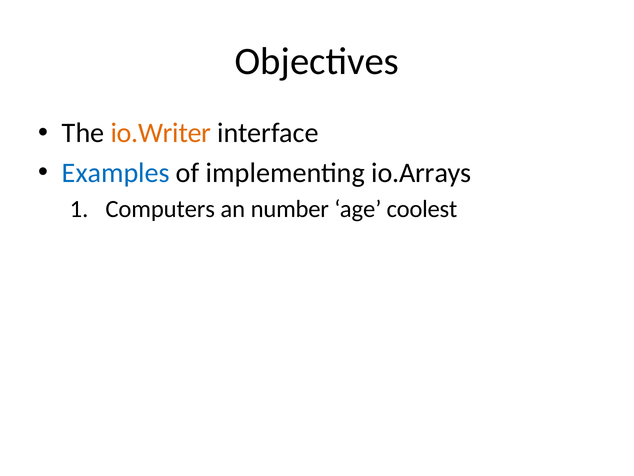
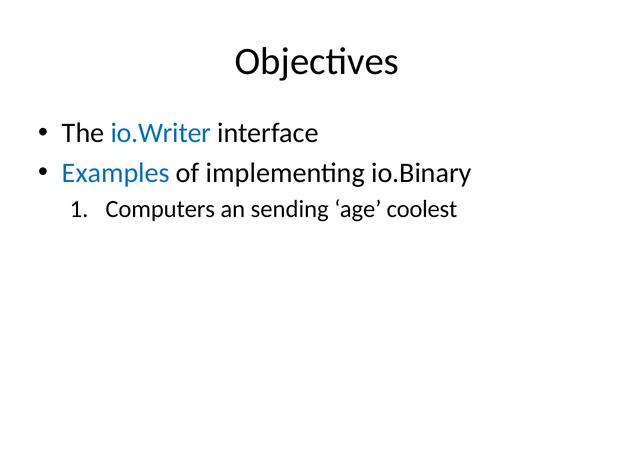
io.Writer colour: orange -> blue (161, 133)
io.Arrays: io.Arrays -> io.Binary (421, 173)
number: number -> sending (290, 209)
